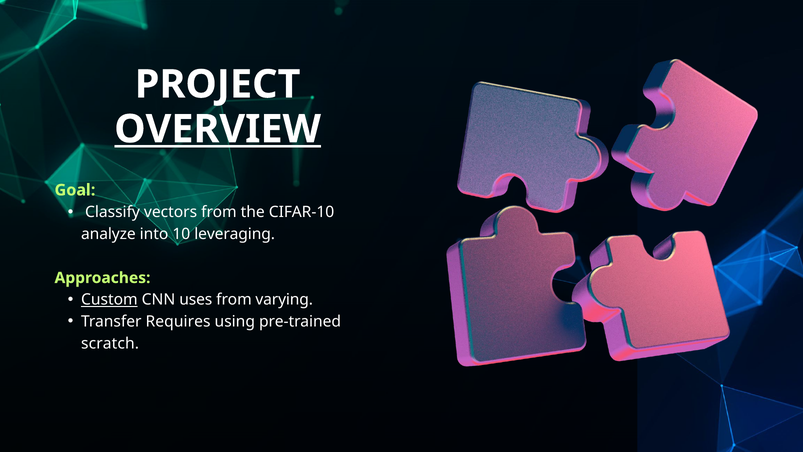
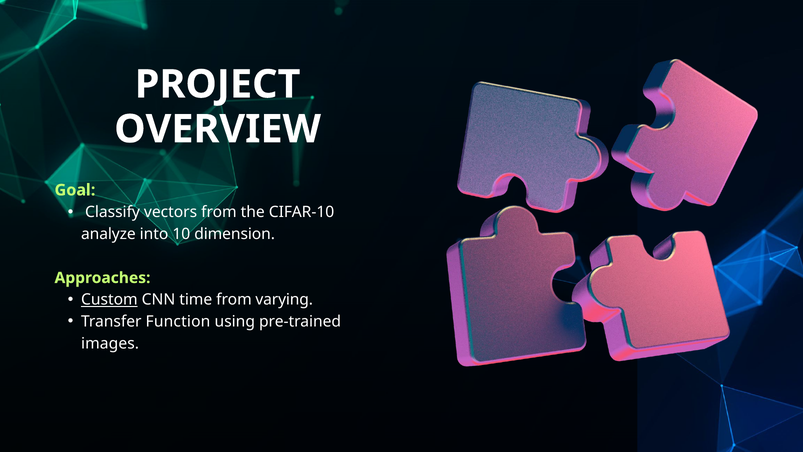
OVERVIEW underline: present -> none (218, 129)
leveraging: leveraging -> dimension (235, 234)
uses: uses -> time (196, 300)
Requires: Requires -> Function (178, 321)
scratch: scratch -> images (110, 343)
